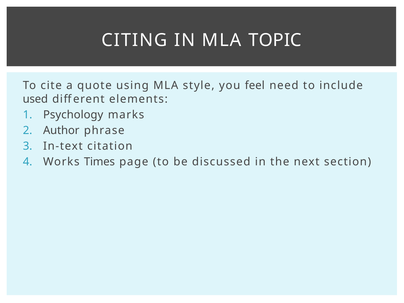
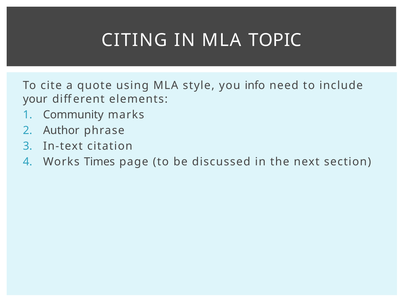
feel: feel -> info (255, 85)
used: used -> your (35, 99)
Psychology: Psychology -> Community (73, 115)
